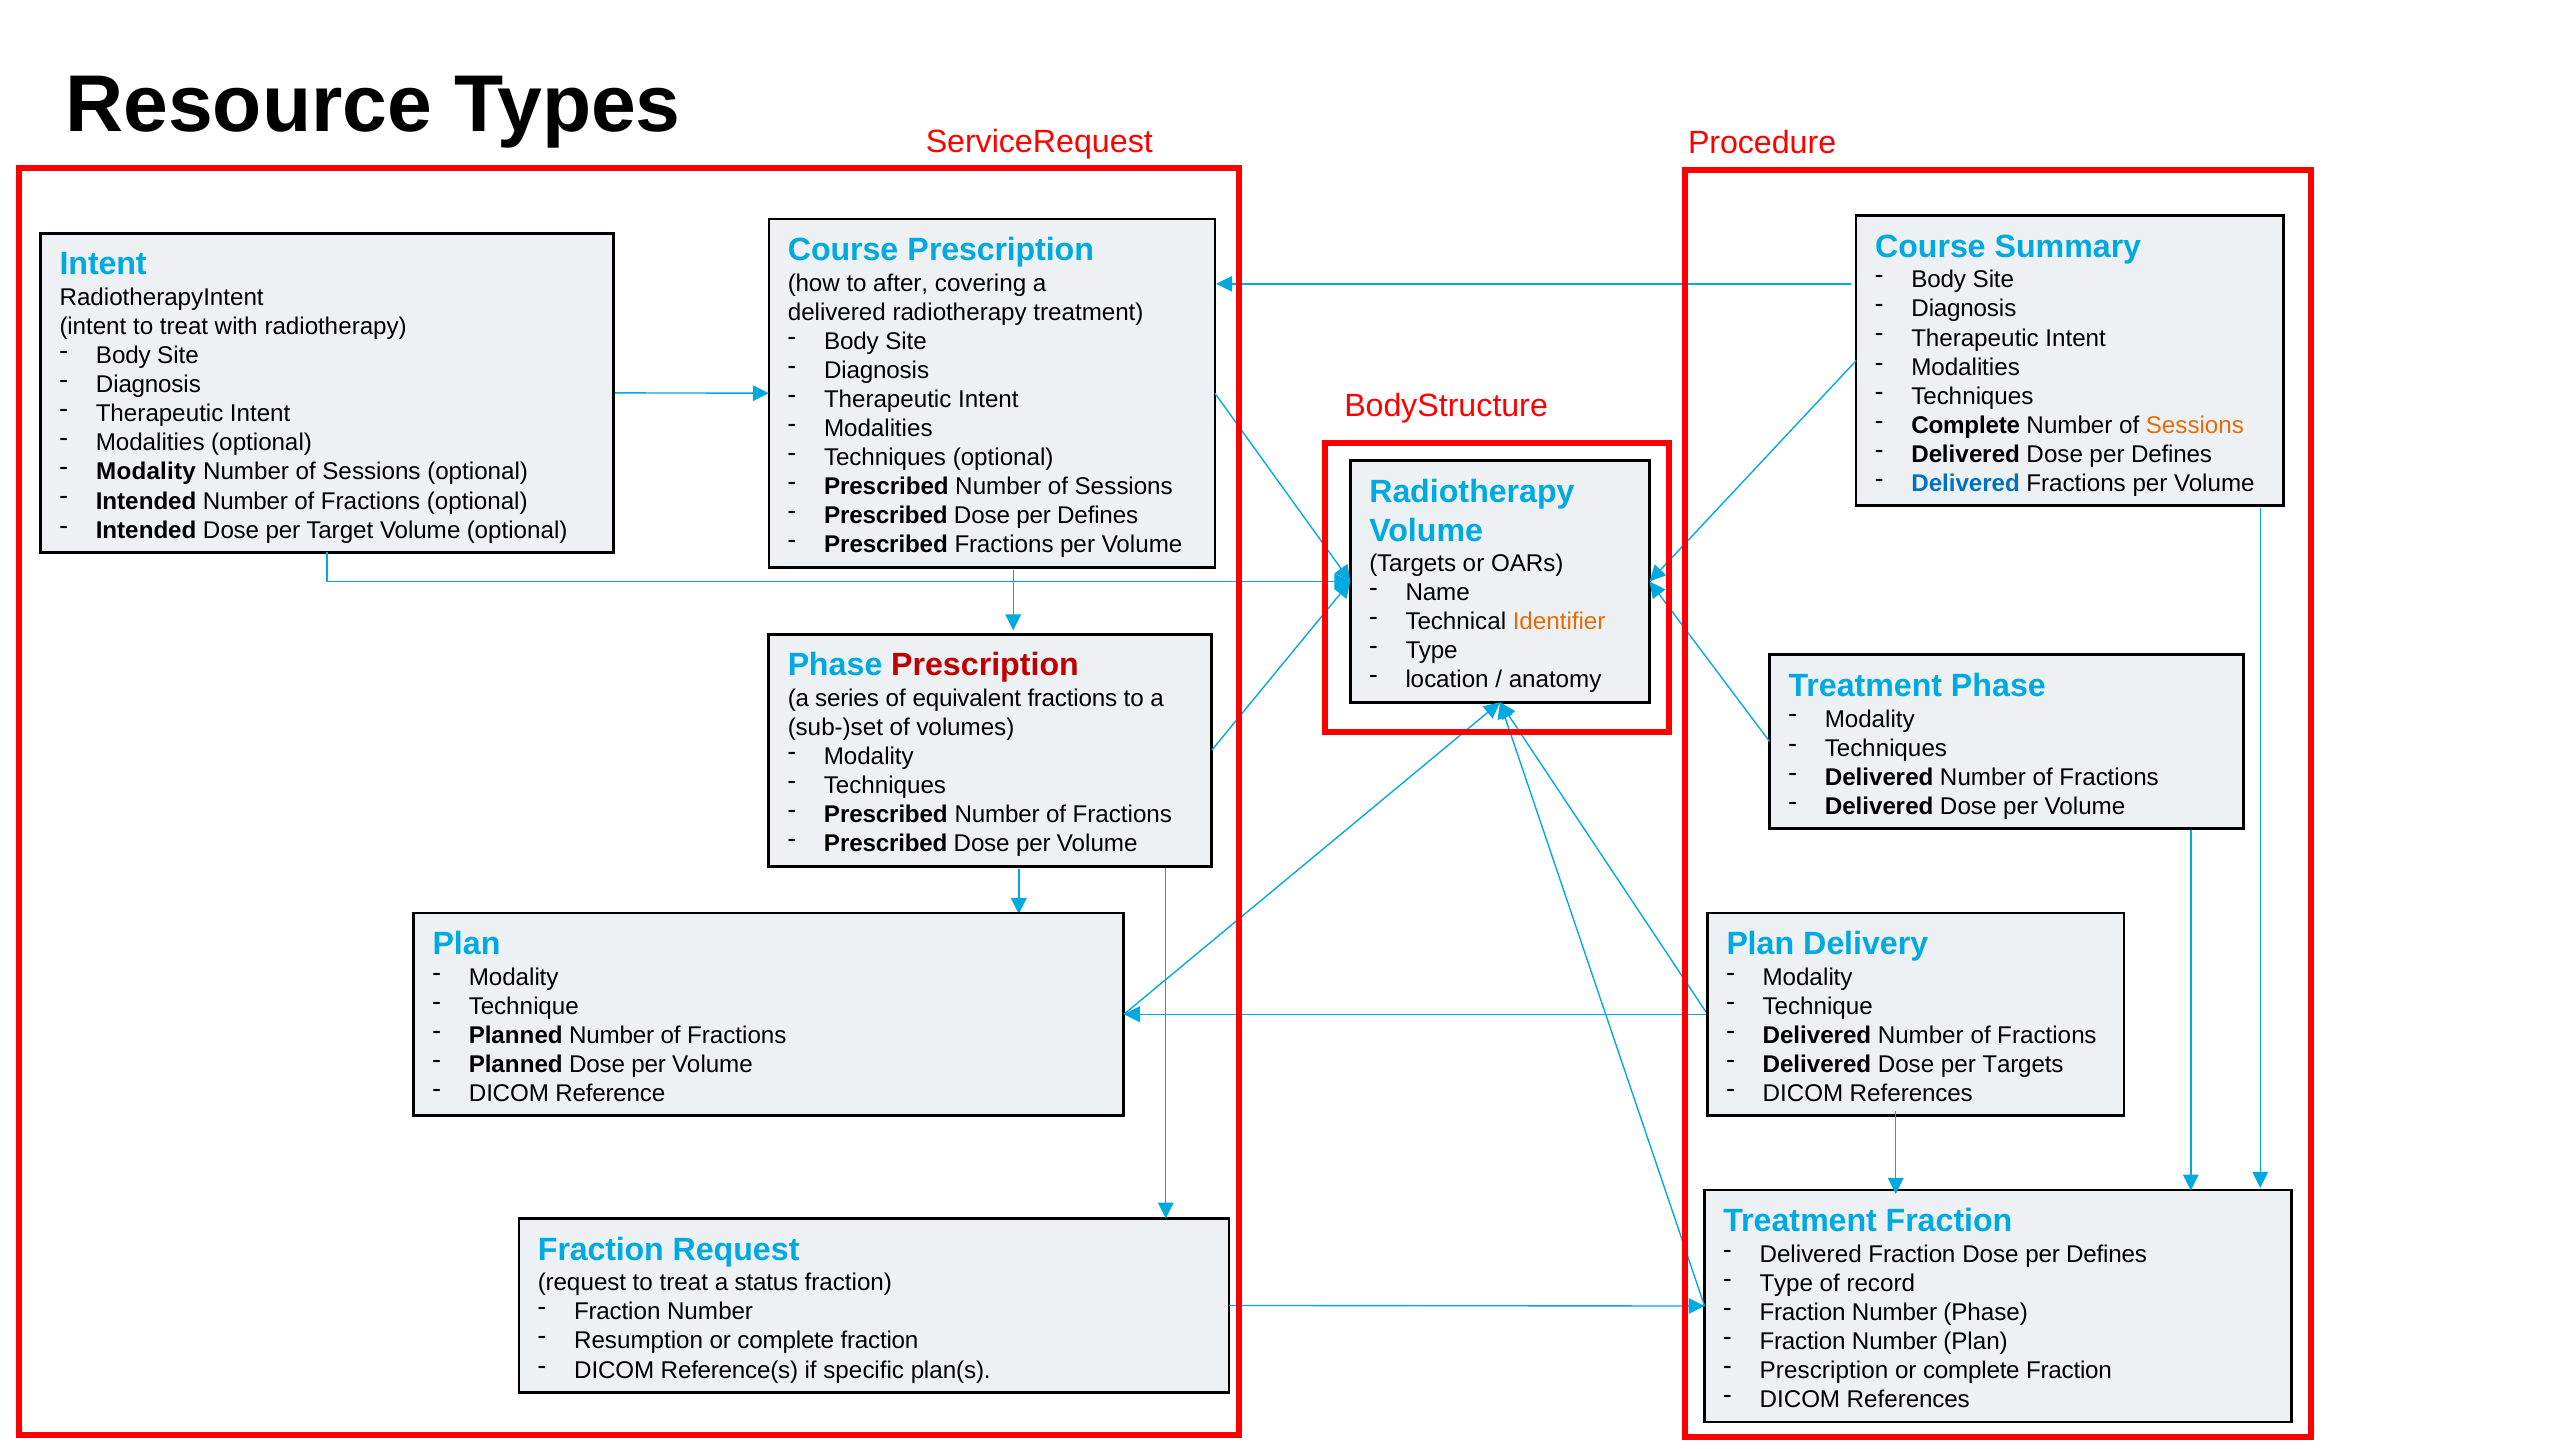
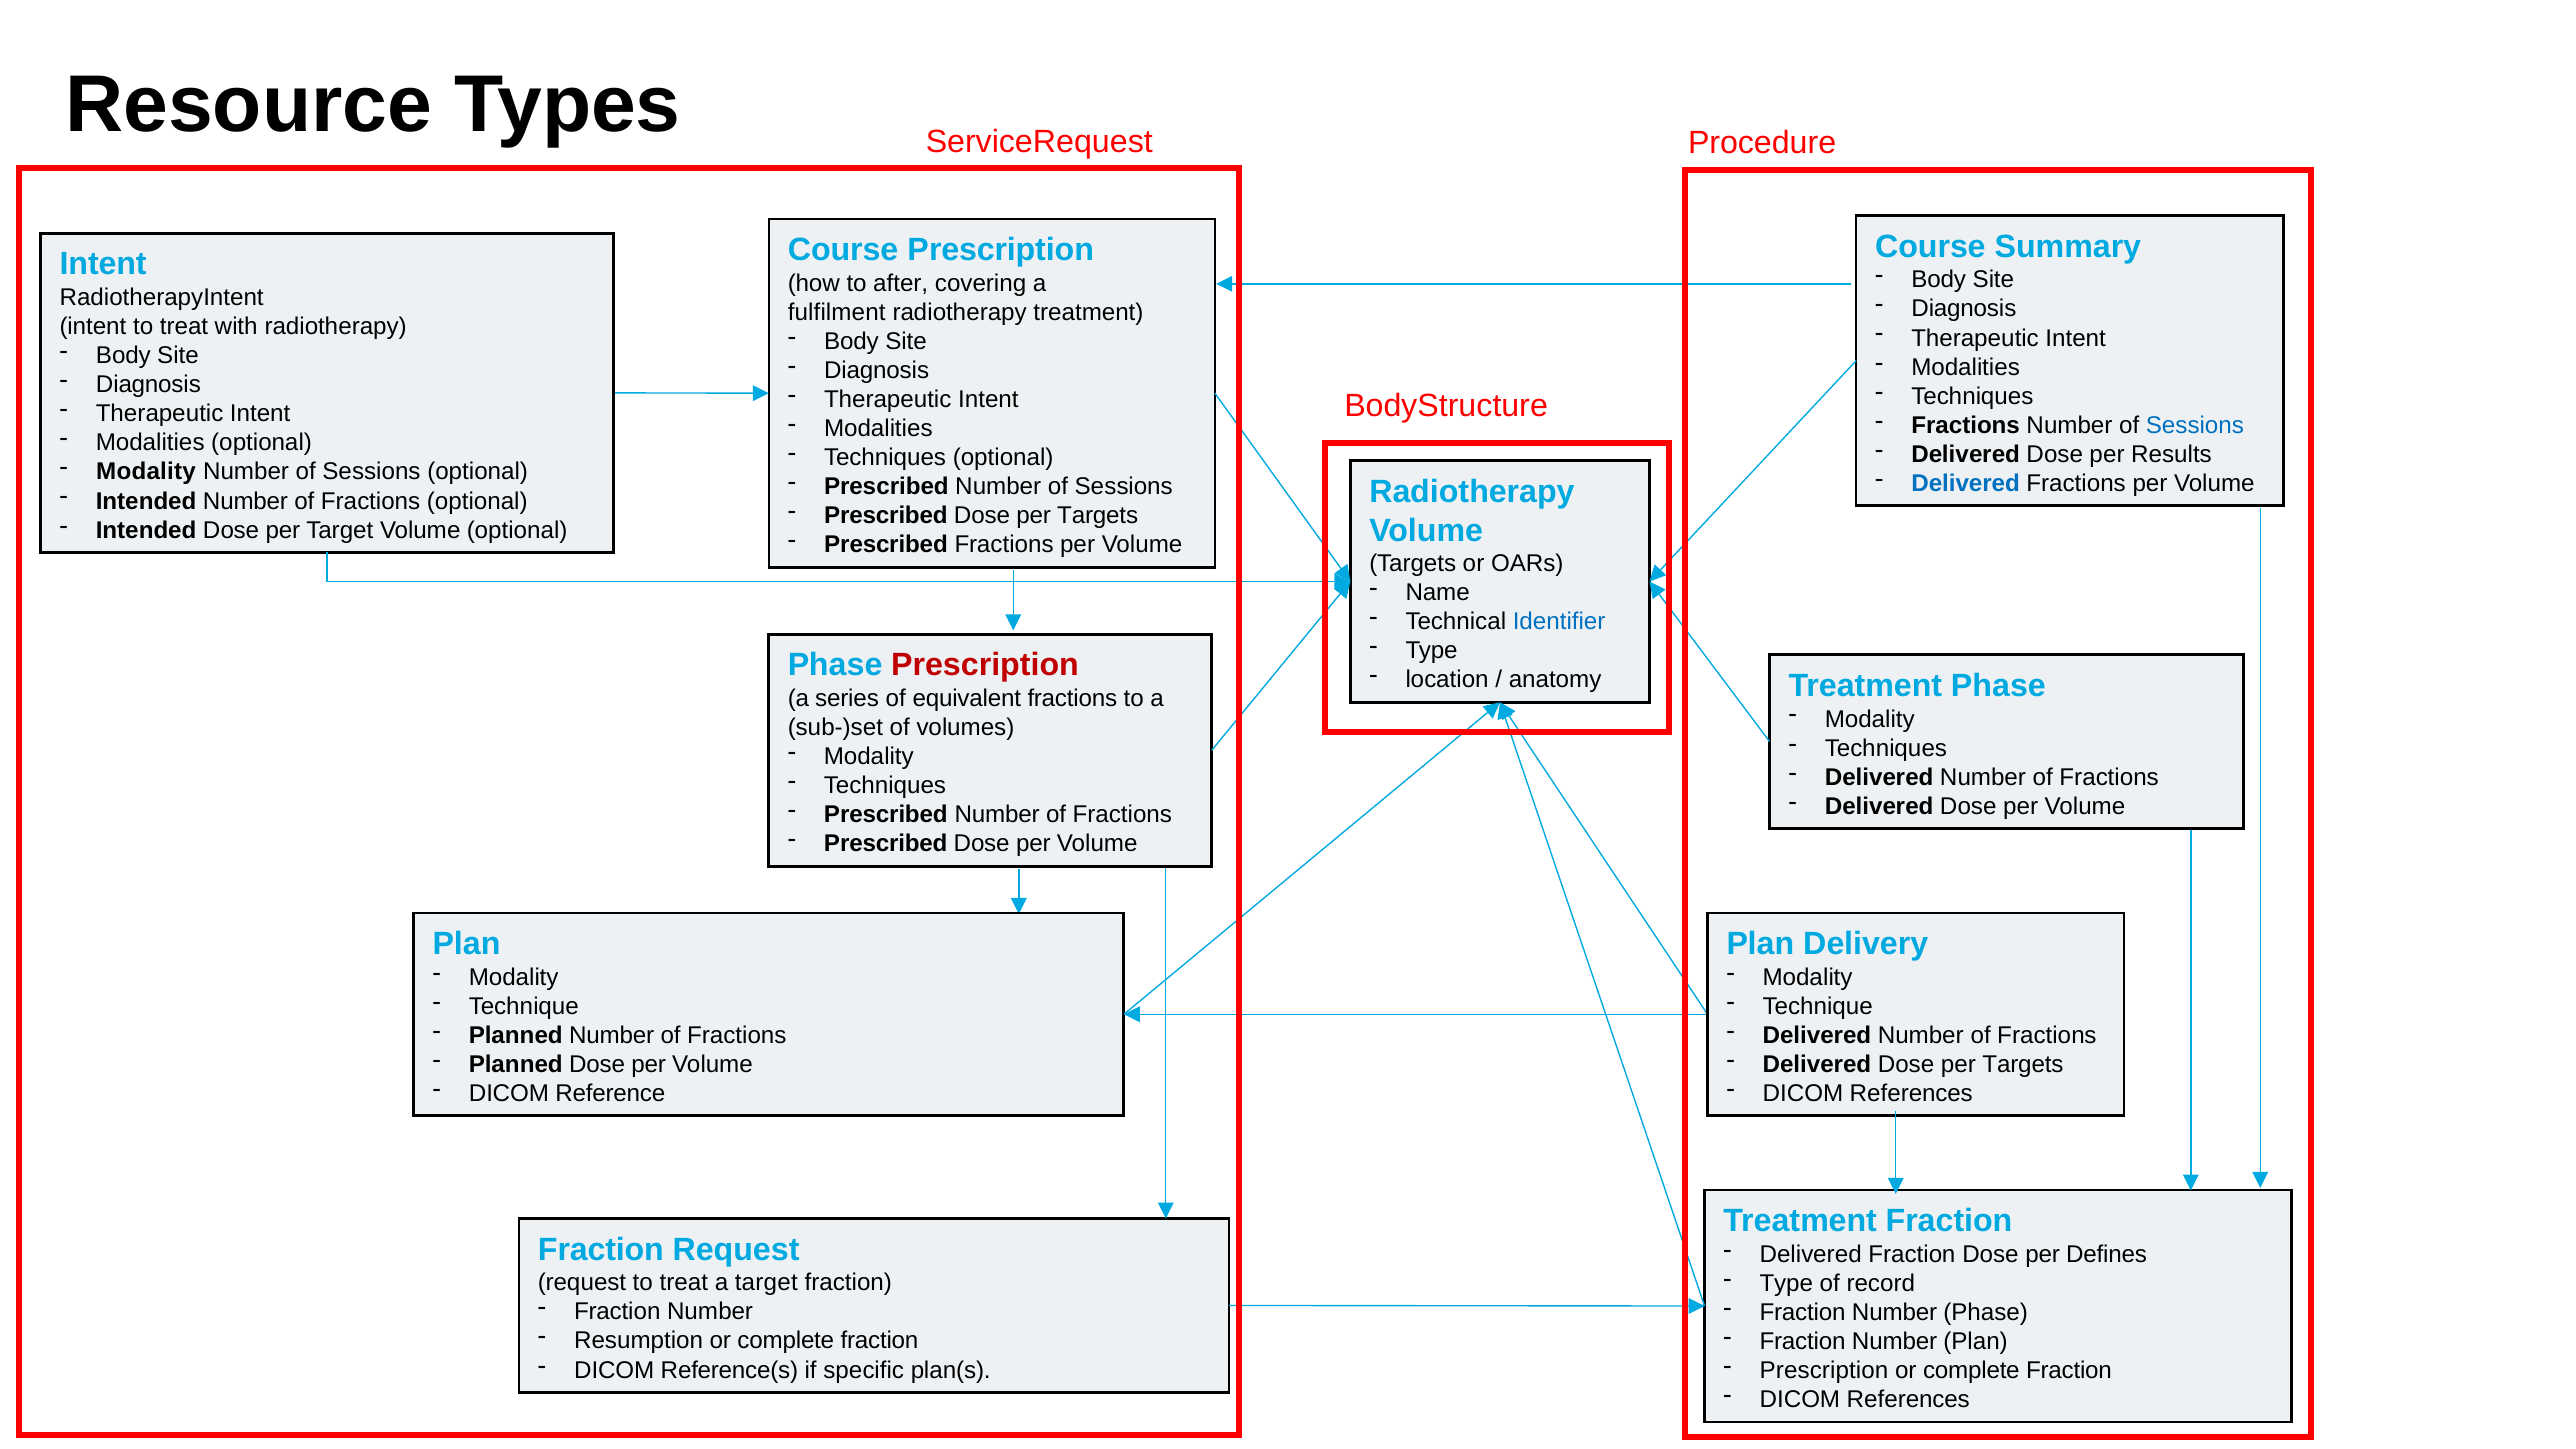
delivered: delivered -> fulfilment (837, 312)
Complete: Complete -> Fractions (1966, 425)
Sessions colour: orange -> blue (2195, 425)
Delivered Dose per Defines: Defines -> Results (2171, 454)
Prescribed Dose per Defines: Defines -> Targets (1098, 516)
Identifier colour: orange -> blue (1559, 622)
a status: status -> target (766, 1283)
